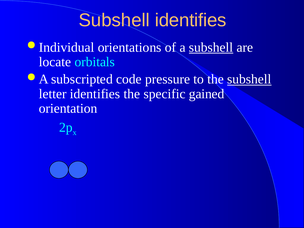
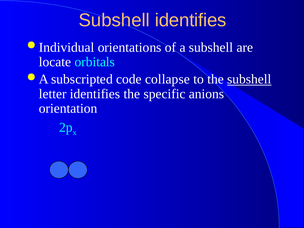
subshell underline: present -> none (211, 47)
pressure: pressure -> collapse (167, 79)
gained: gained -> anions (207, 94)
